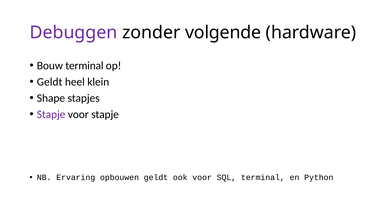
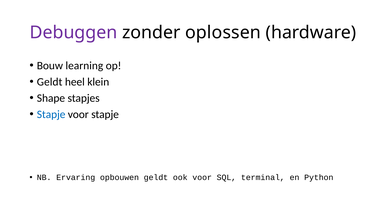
volgende: volgende -> oplossen (223, 33)
Bouw terminal: terminal -> learning (84, 66)
Stapje colour: purple -> blue (51, 114)
